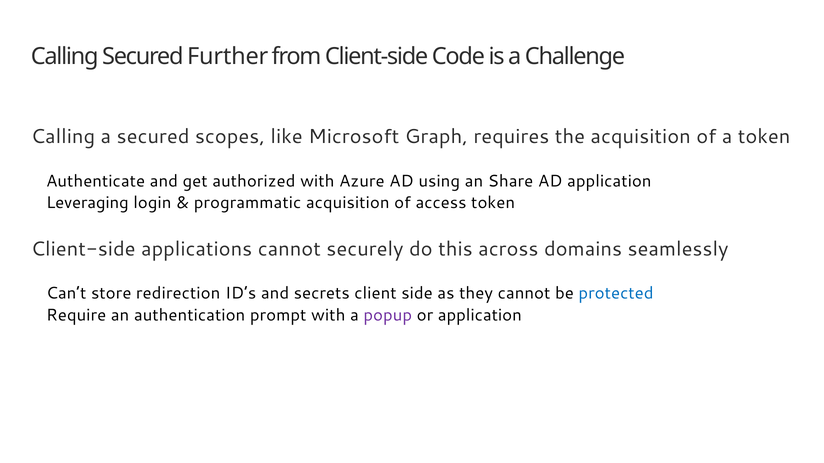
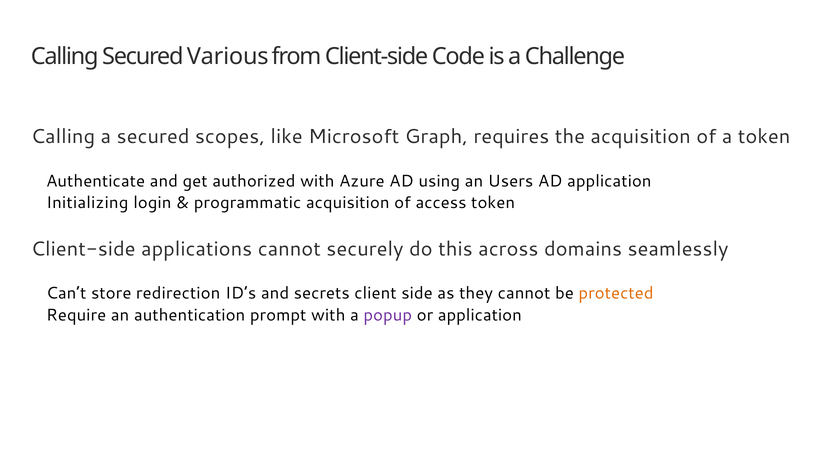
Further: Further -> Various (228, 56)
Share: Share -> Users (511, 181)
Leveraging: Leveraging -> Initializing (87, 203)
protected colour: blue -> orange (616, 294)
